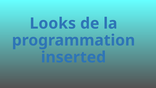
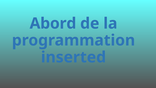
Looks: Looks -> Abord (53, 23)
